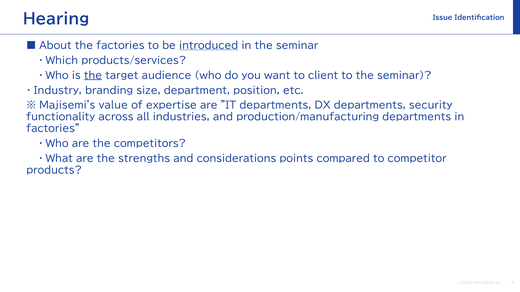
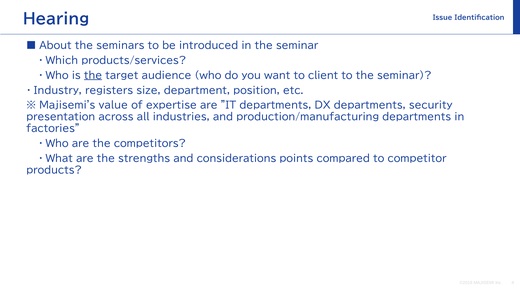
the factories: factories -> seminars (120, 46)
introduced underline: present -> none (209, 46)
branding: branding -> registers (109, 91)
functionality: functionality -> presentation (61, 117)
